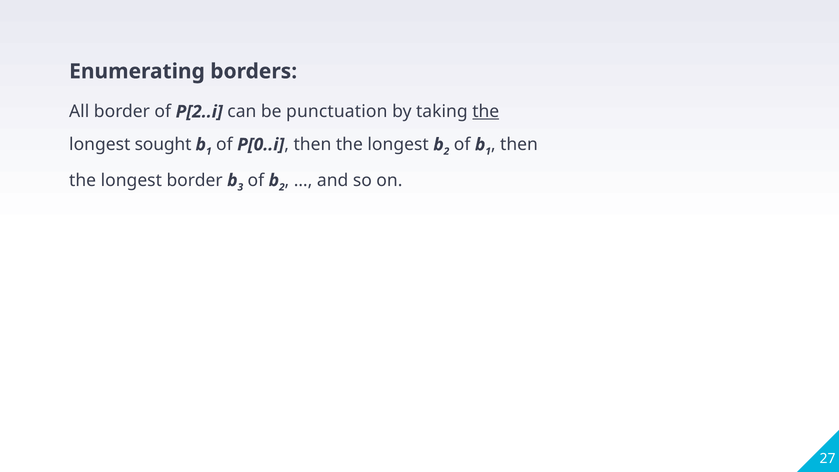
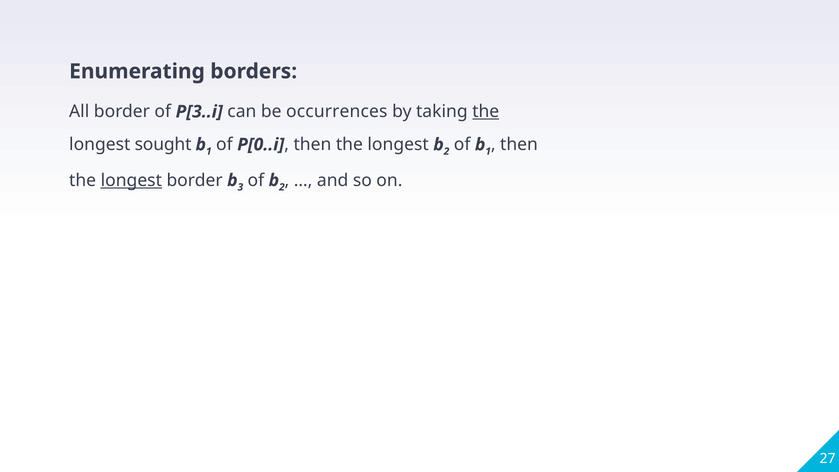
P[2..i: P[2..i -> P[3..i (199, 112)
punctuation: punctuation -> occurrences (337, 112)
longest underline: none -> present (131, 180)
